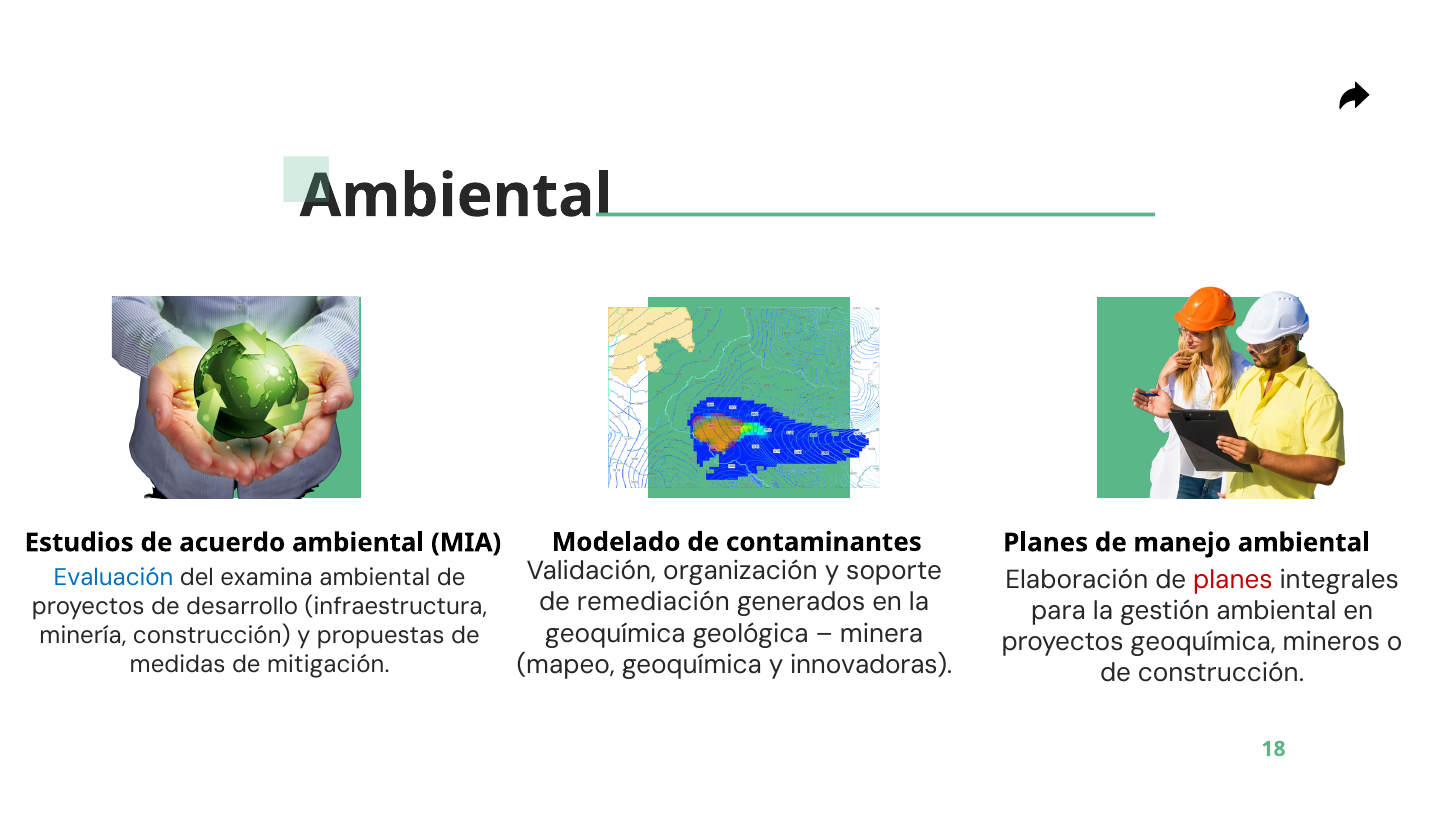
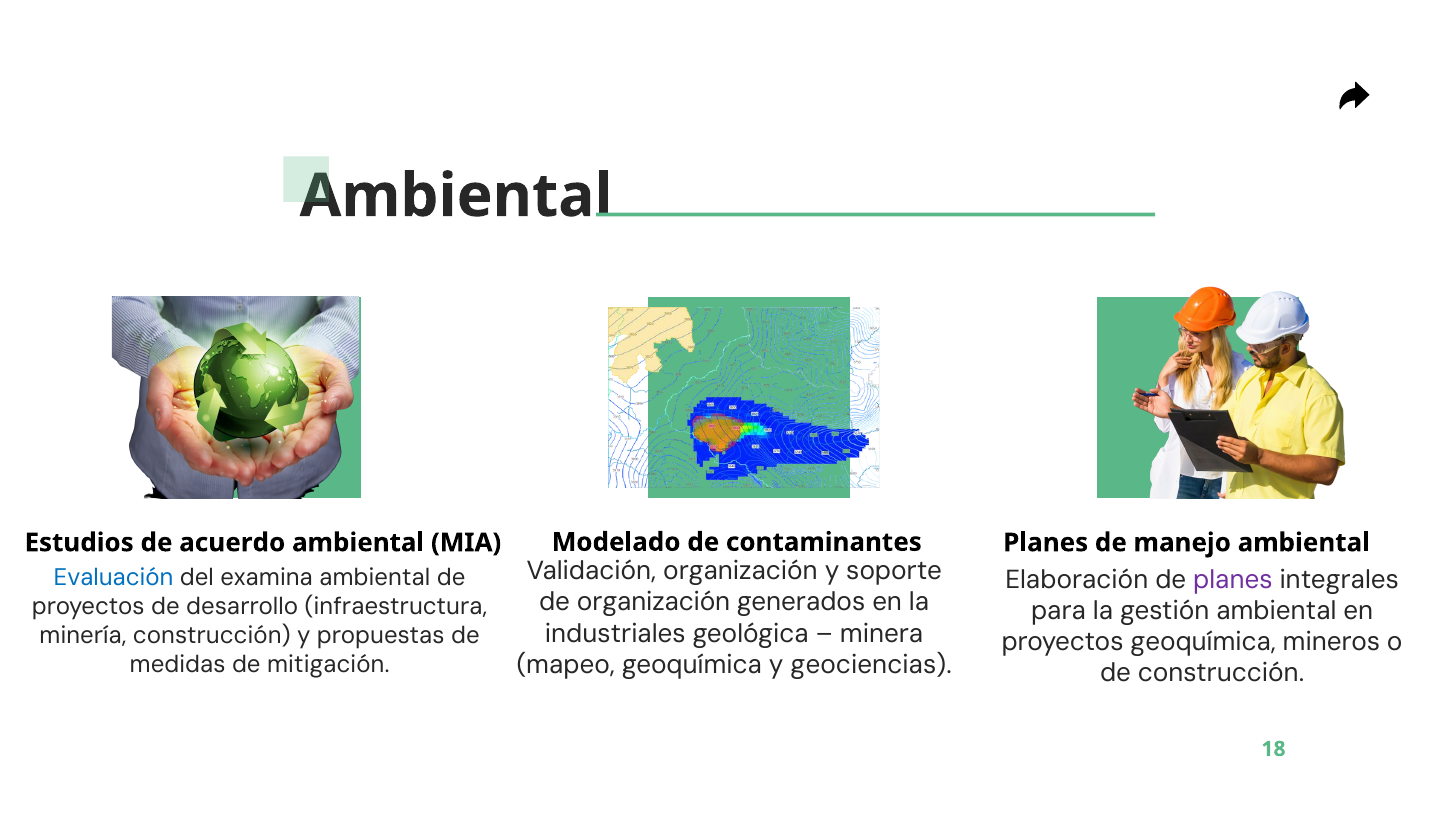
planes colour: red -> purple (1233, 580)
de remediación: remediación -> organización (654, 602)
geoquímica: geoquímica -> industriales (615, 634)
innovadoras: innovadoras -> geociencias (871, 665)
